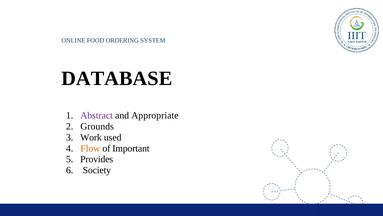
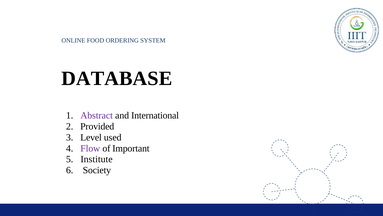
Appropriate: Appropriate -> International (155, 115)
Grounds: Grounds -> Provided (97, 126)
Work: Work -> Level (91, 137)
Flow colour: orange -> purple (90, 148)
Provides: Provides -> Institute (97, 159)
